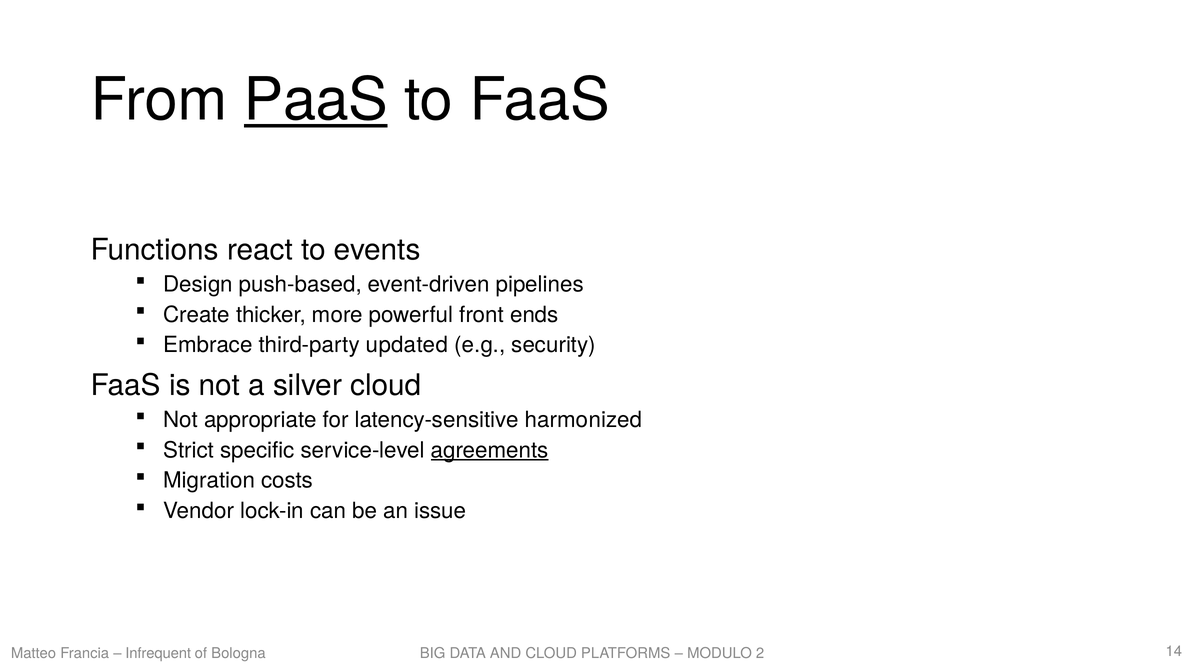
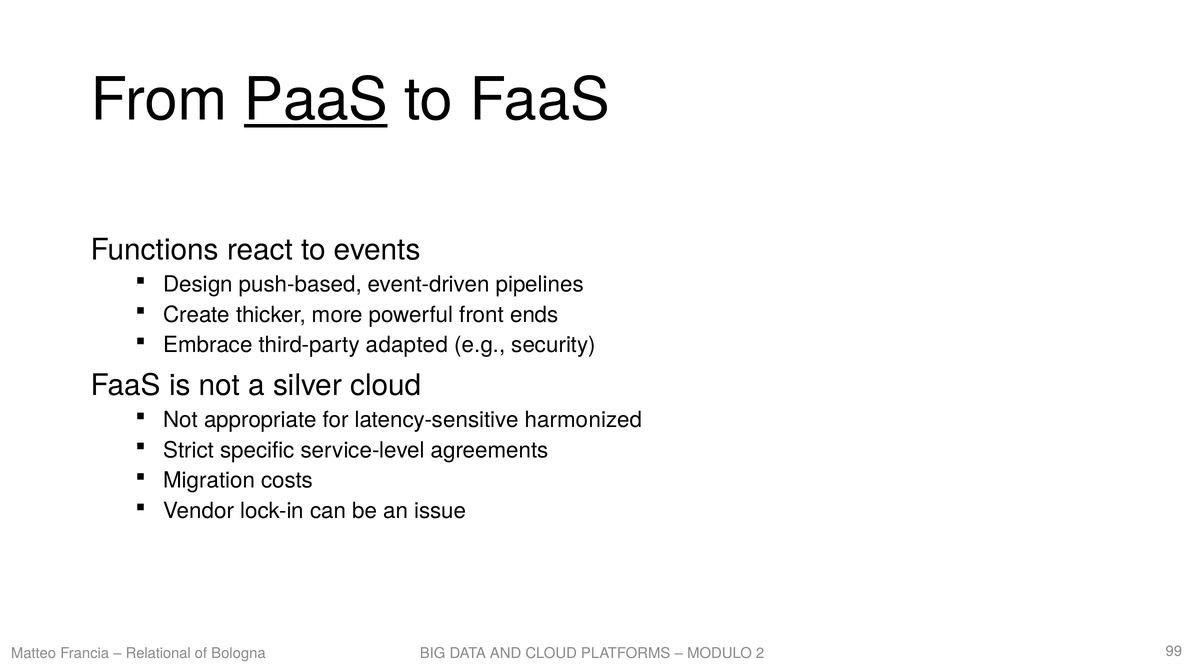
updated: updated -> adapted (407, 345)
agreements underline: present -> none (490, 450)
Infrequent: Infrequent -> Relational (158, 653)
14: 14 -> 99 (1174, 651)
